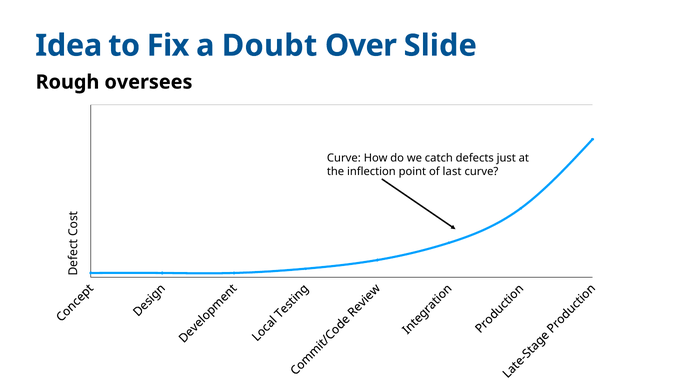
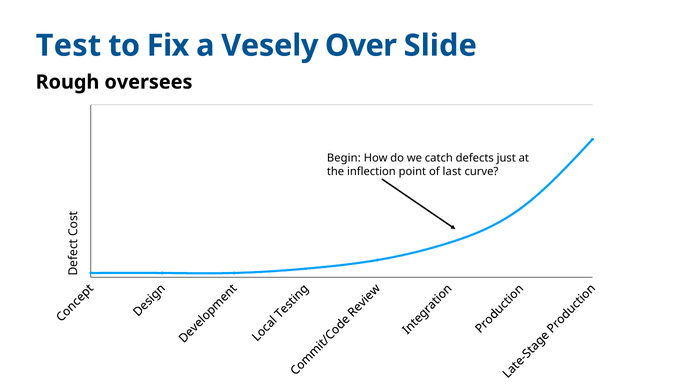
Idea: Idea -> Test (68, 46)
Doubt: Doubt -> Vesely (270, 46)
Curve: Curve -> Begin (344, 158)
